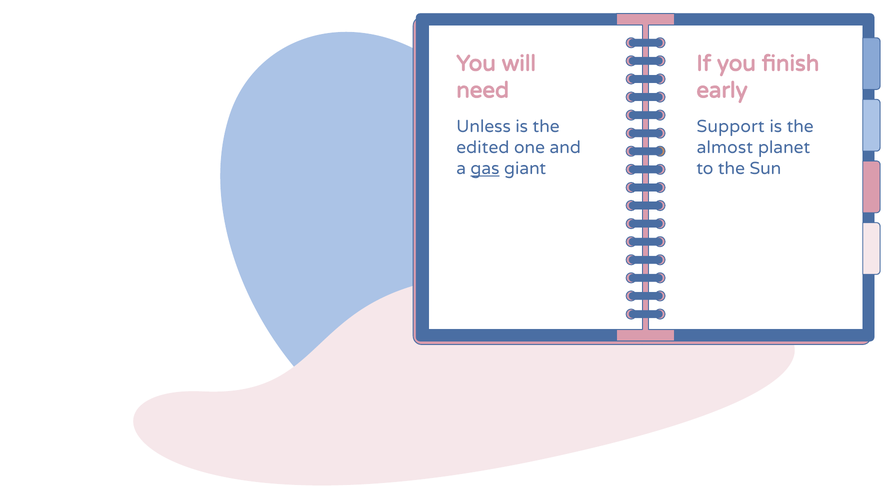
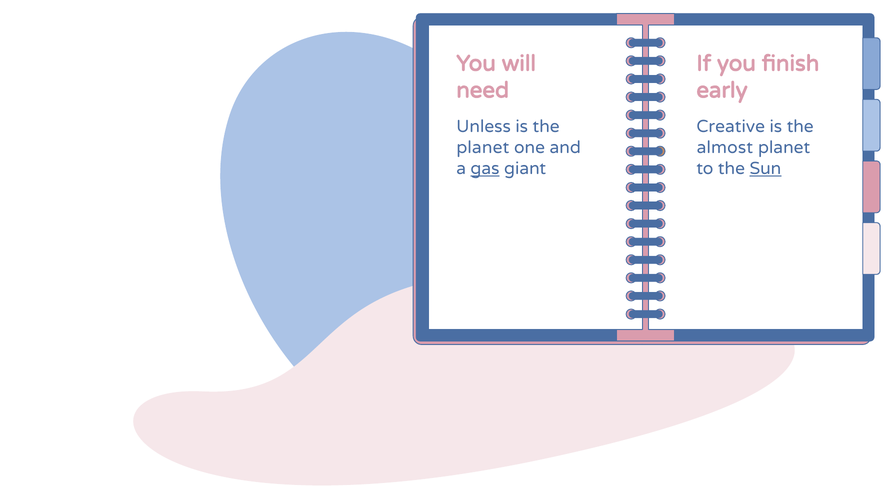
Support: Support -> Creative (731, 127)
edited: edited -> planet (483, 147)
Sun underline: none -> present (765, 168)
